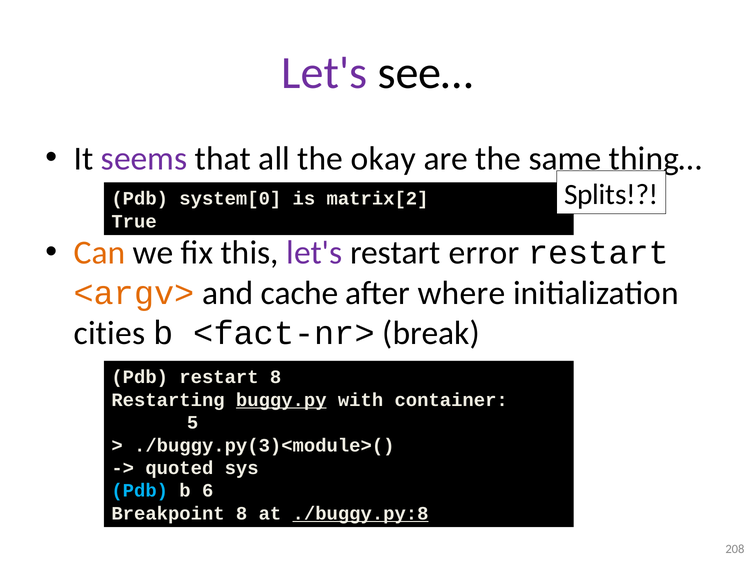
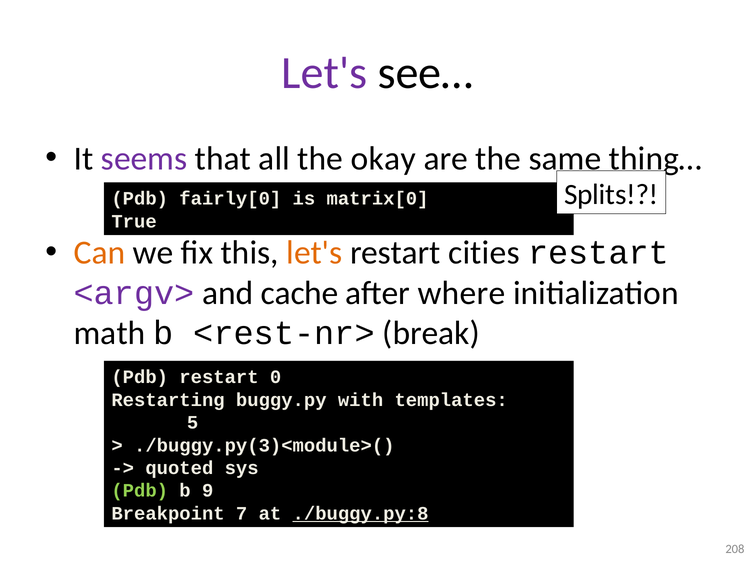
system[0: system[0 -> fairly[0 (230, 198)
matrix[2: matrix[2 -> matrix[0 (378, 198)
let's colour: purple -> orange (314, 252)
error: error -> cities (484, 252)
<argv> colour: orange -> purple (134, 293)
cities: cities -> math (110, 333)
<fact-nr>: <fact-nr> -> <rest-nr> (284, 333)
restart 8: 8 -> 0 (276, 377)
buggy.py underline: present -> none (281, 399)
container: container -> templates (451, 399)
Pdb colour: light blue -> light green (140, 490)
6: 6 -> 9 (208, 490)
Breakpoint 8: 8 -> 7 (242, 513)
